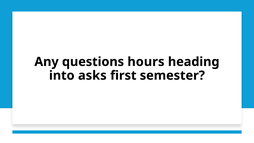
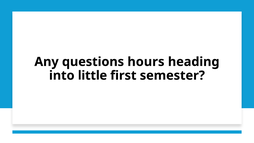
asks: asks -> little (92, 75)
